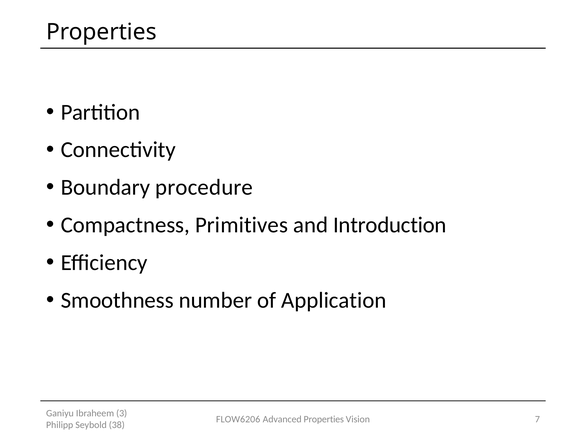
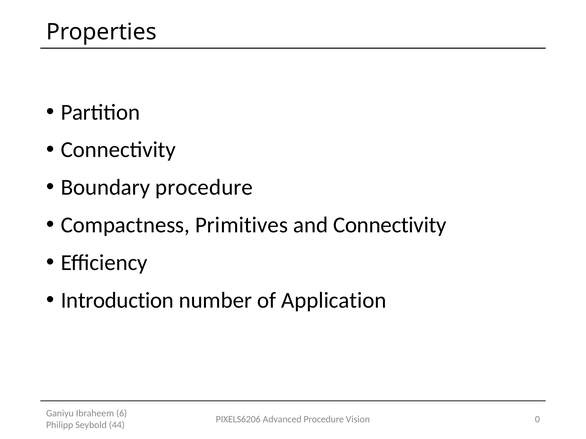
and Introduction: Introduction -> Connectivity (390, 225)
Smoothness: Smoothness -> Introduction (117, 301)
3: 3 -> 6 (122, 414)
FLOW6206: FLOW6206 -> PIXELS6206 (238, 420)
Advanced Properties: Properties -> Procedure (324, 420)
7: 7 -> 0 (537, 420)
38: 38 -> 44 (117, 426)
